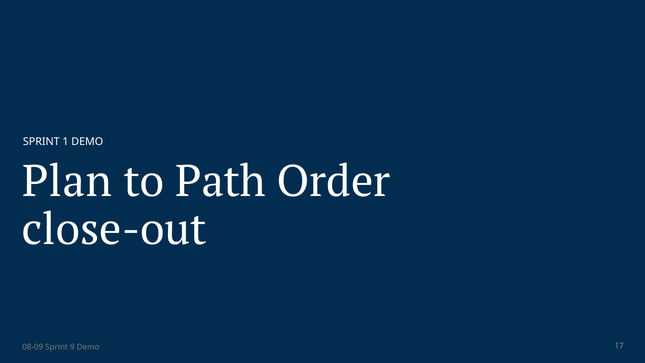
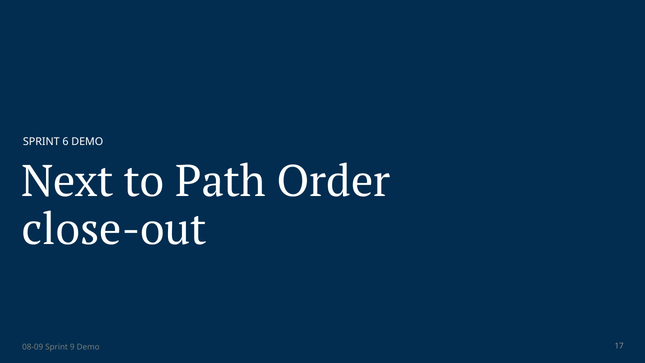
1: 1 -> 6 (65, 142)
Plan: Plan -> Next (67, 182)
